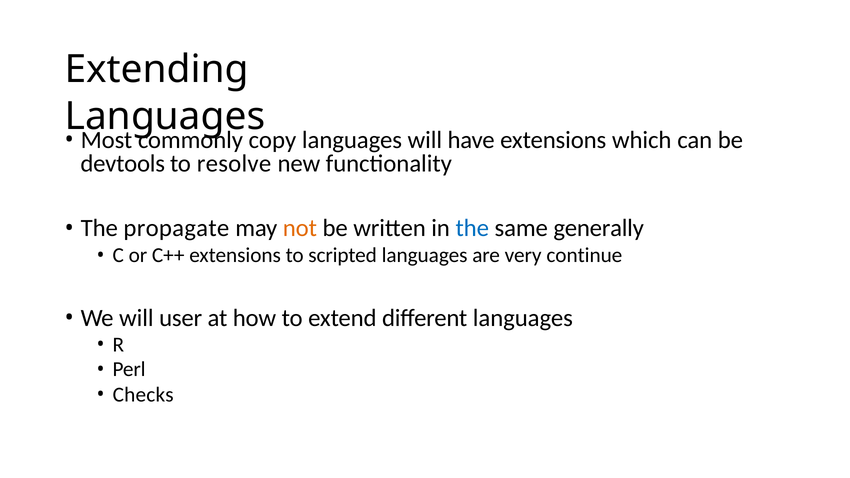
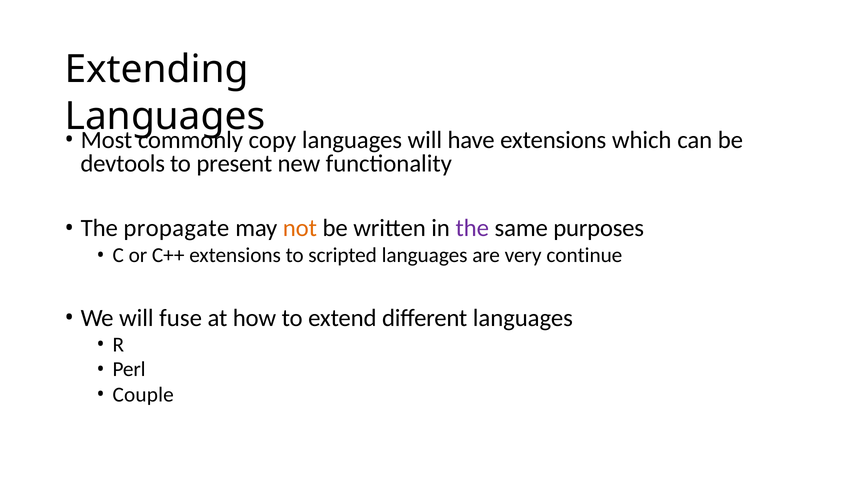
resolve: resolve -> present (234, 164)
the colour: blue -> purple (472, 228)
generally: generally -> purposes (599, 228)
user: user -> fuse (181, 318)
Checks: Checks -> Couple (143, 395)
